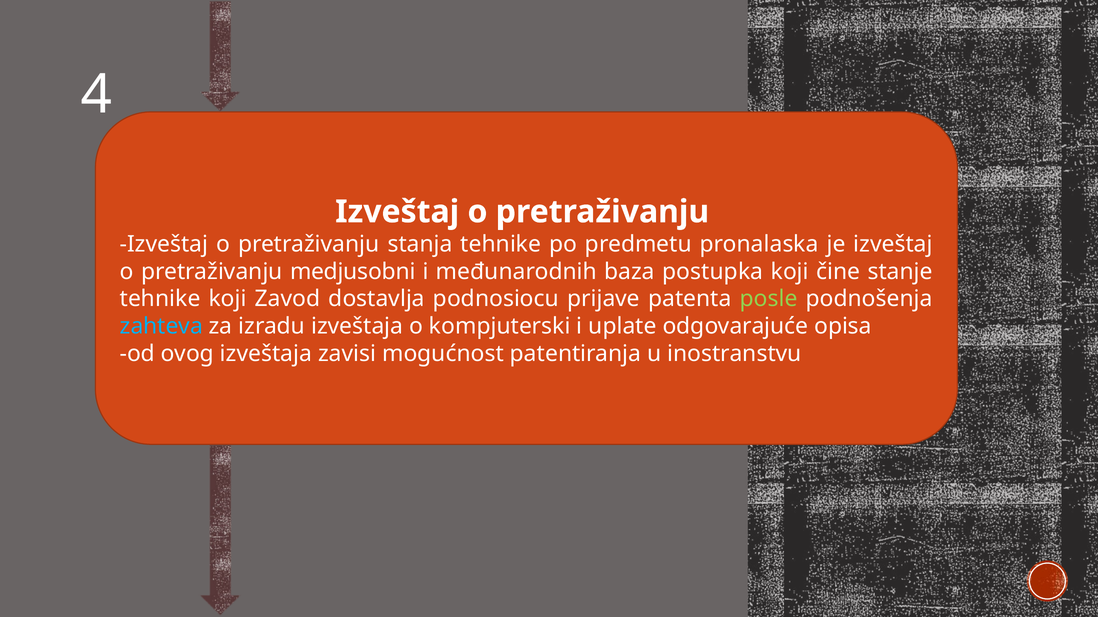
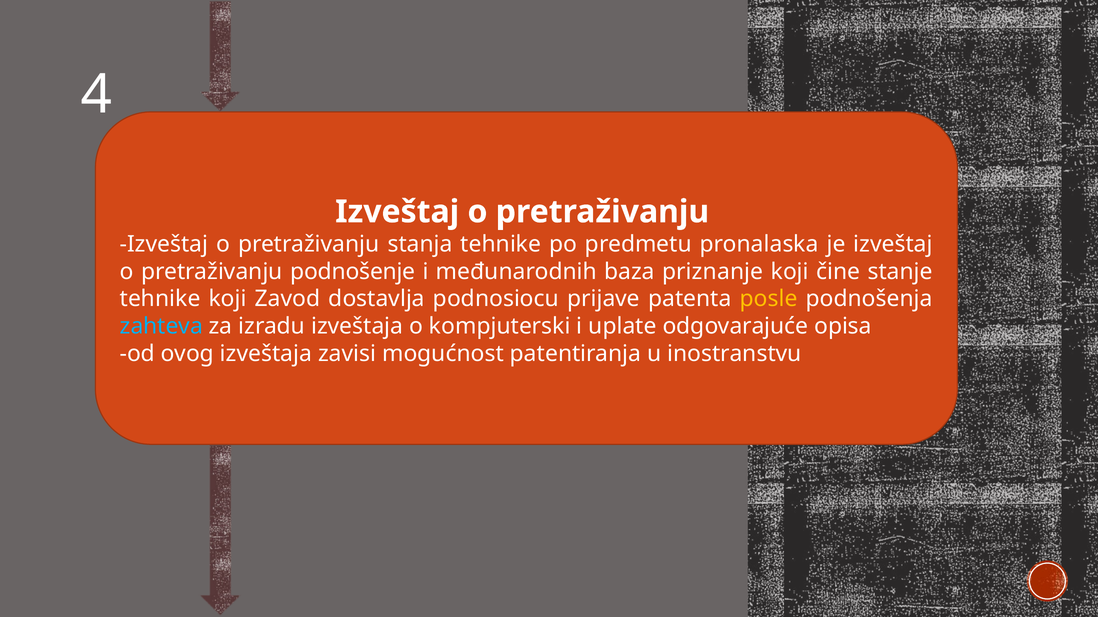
medjusobni: medjusobni -> podnošenje (353, 272)
postupka: postupka -> priznanje (713, 272)
posle colour: light green -> yellow (769, 299)
